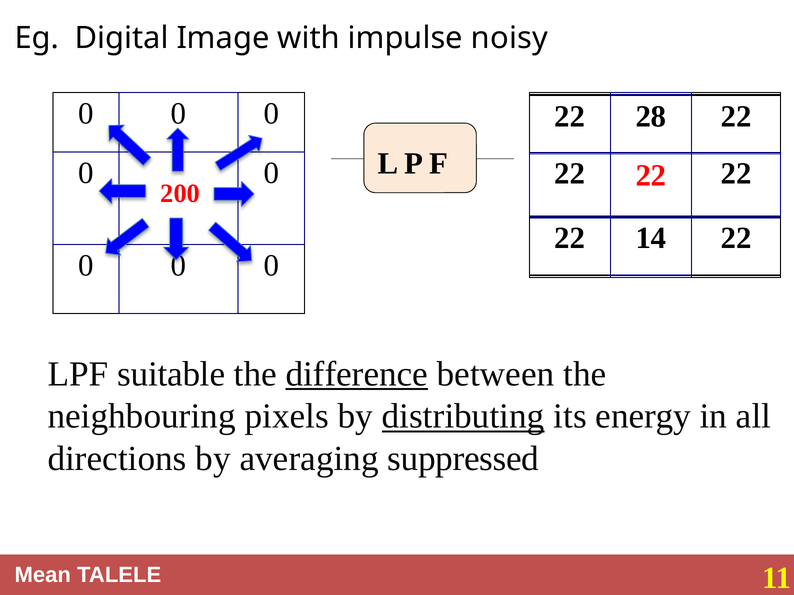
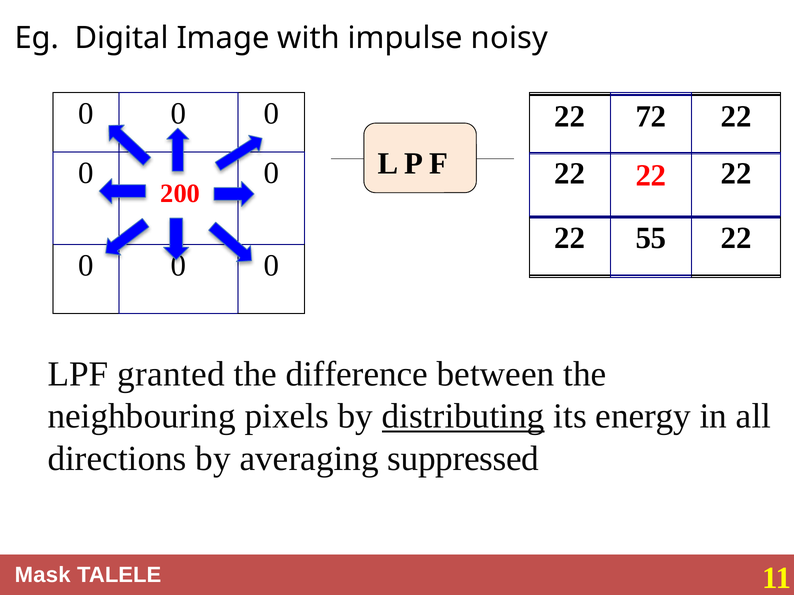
28: 28 -> 72 (651, 117)
14: 14 -> 55 (651, 238)
suitable: suitable -> granted (171, 374)
difference underline: present -> none (357, 374)
Mean: Mean -> Mask (43, 575)
